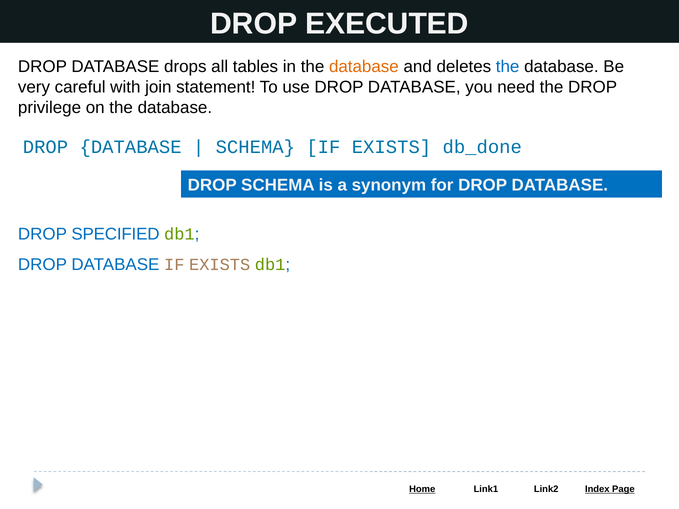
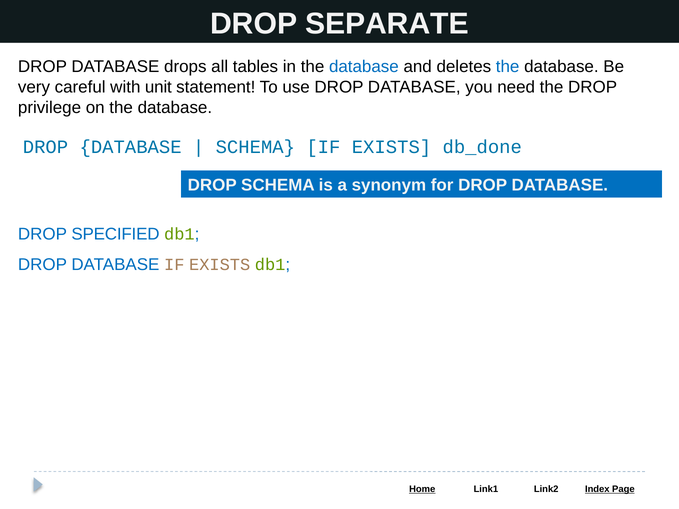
EXECUTED: EXECUTED -> SEPARATE (387, 24)
database colour: orange -> blue (364, 67)
join: join -> unit (158, 87)
